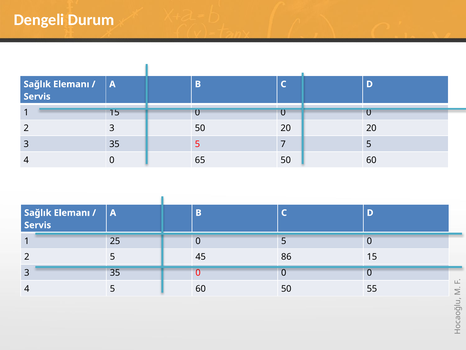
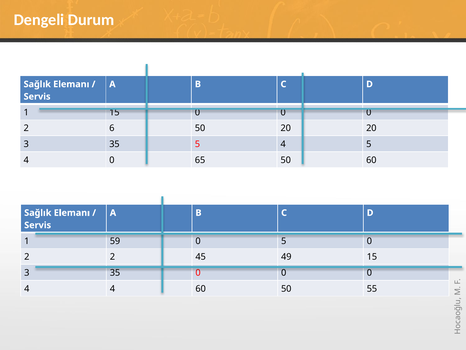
2 3: 3 -> 6 (112, 128)
35 5 7: 7 -> 4 (283, 144)
25: 25 -> 59 (115, 241)
2 5: 5 -> 2 (112, 257)
86: 86 -> 49 (286, 257)
4 5: 5 -> 4 (112, 288)
